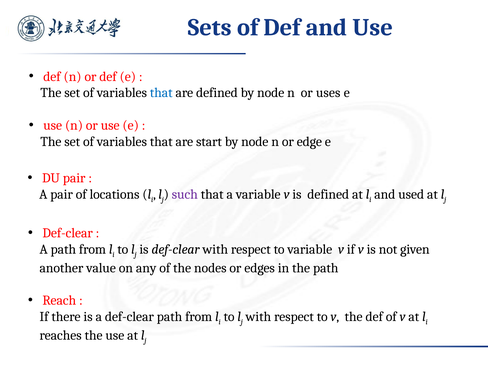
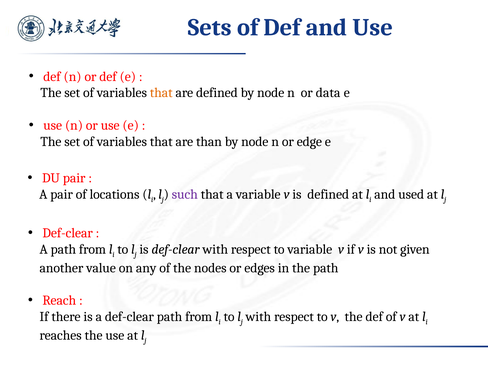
that colour: blue -> orange (161, 93)
uses: uses -> data (328, 93)
start: start -> than (209, 142)
